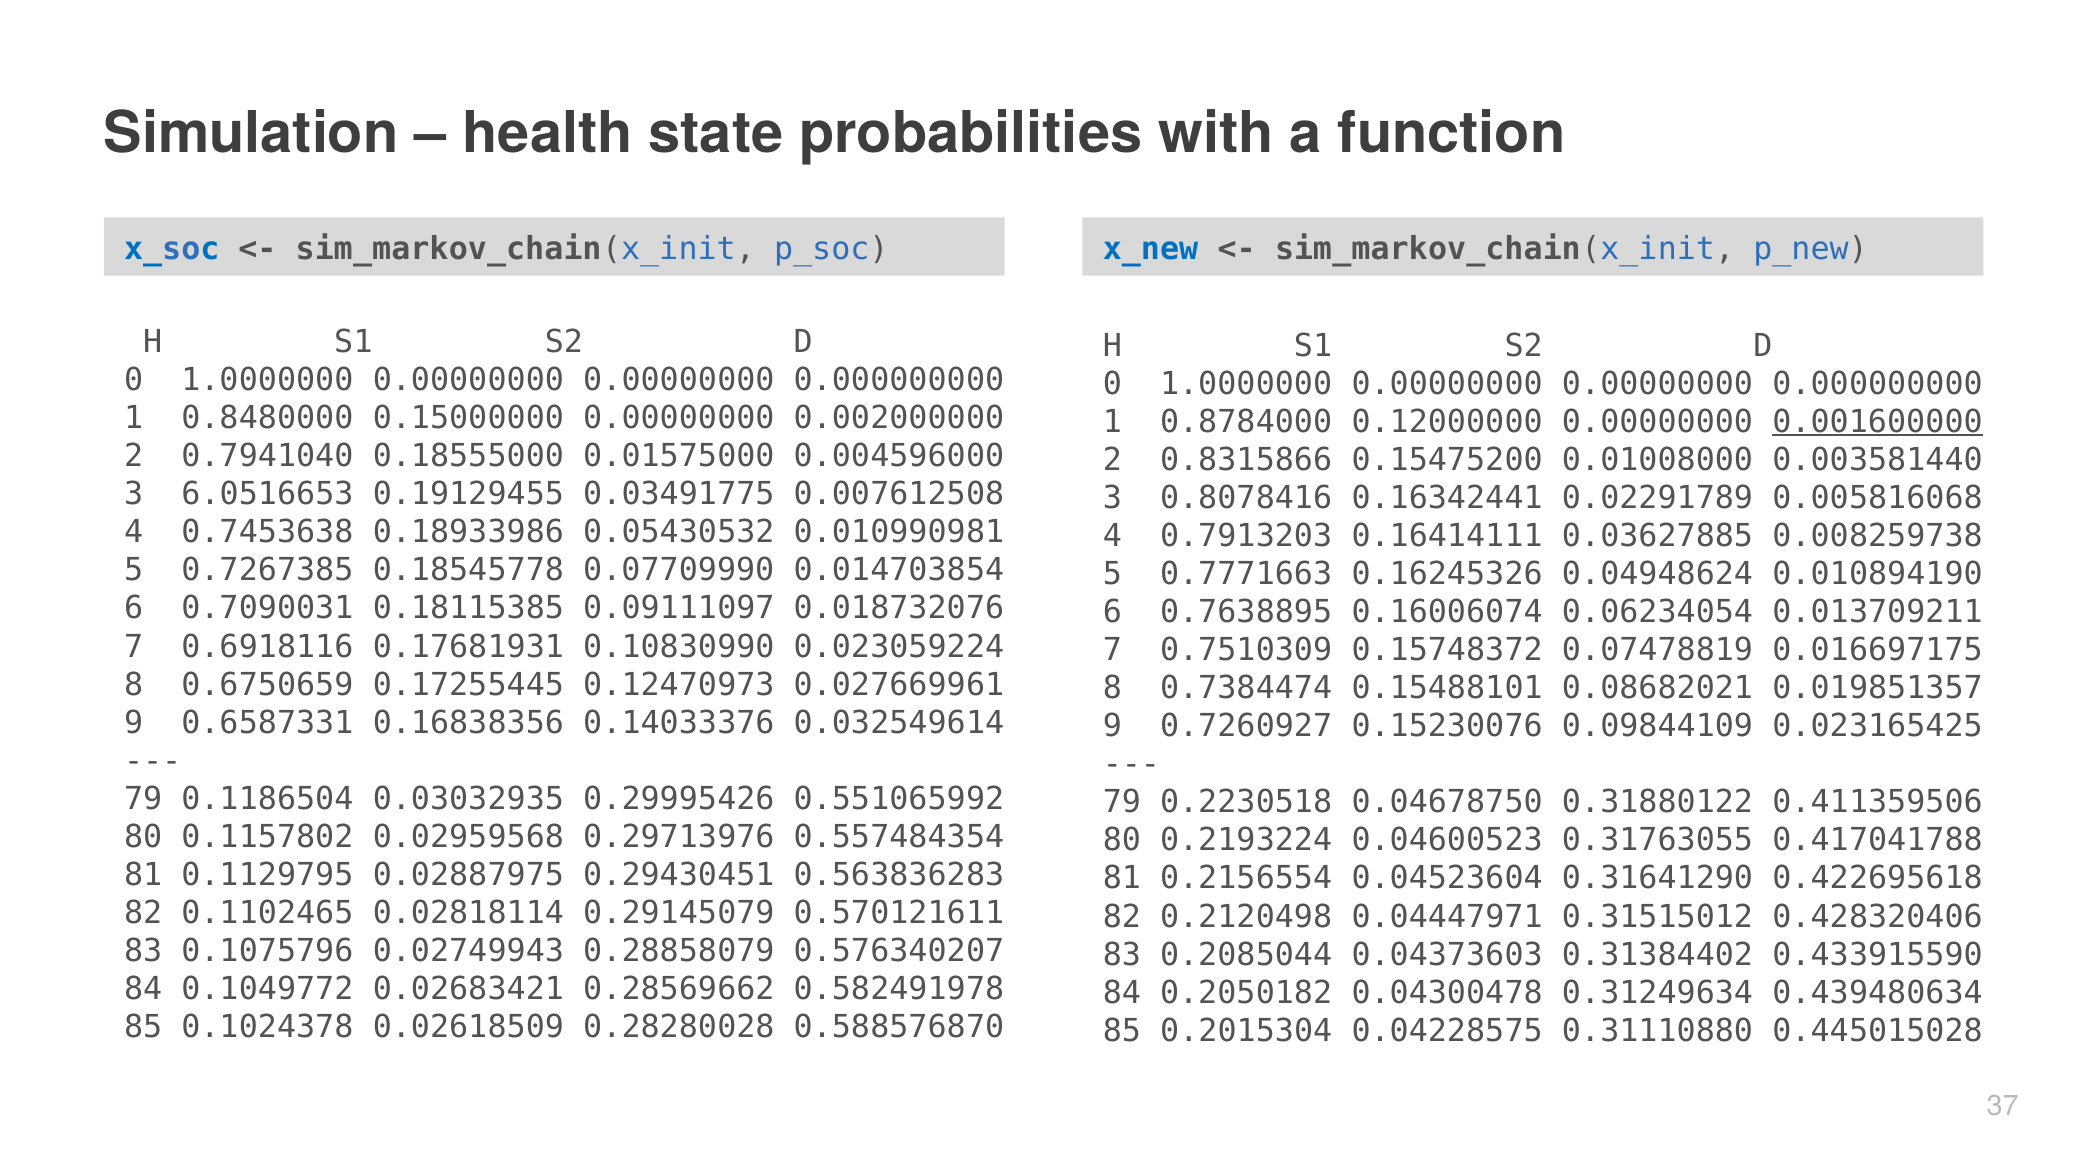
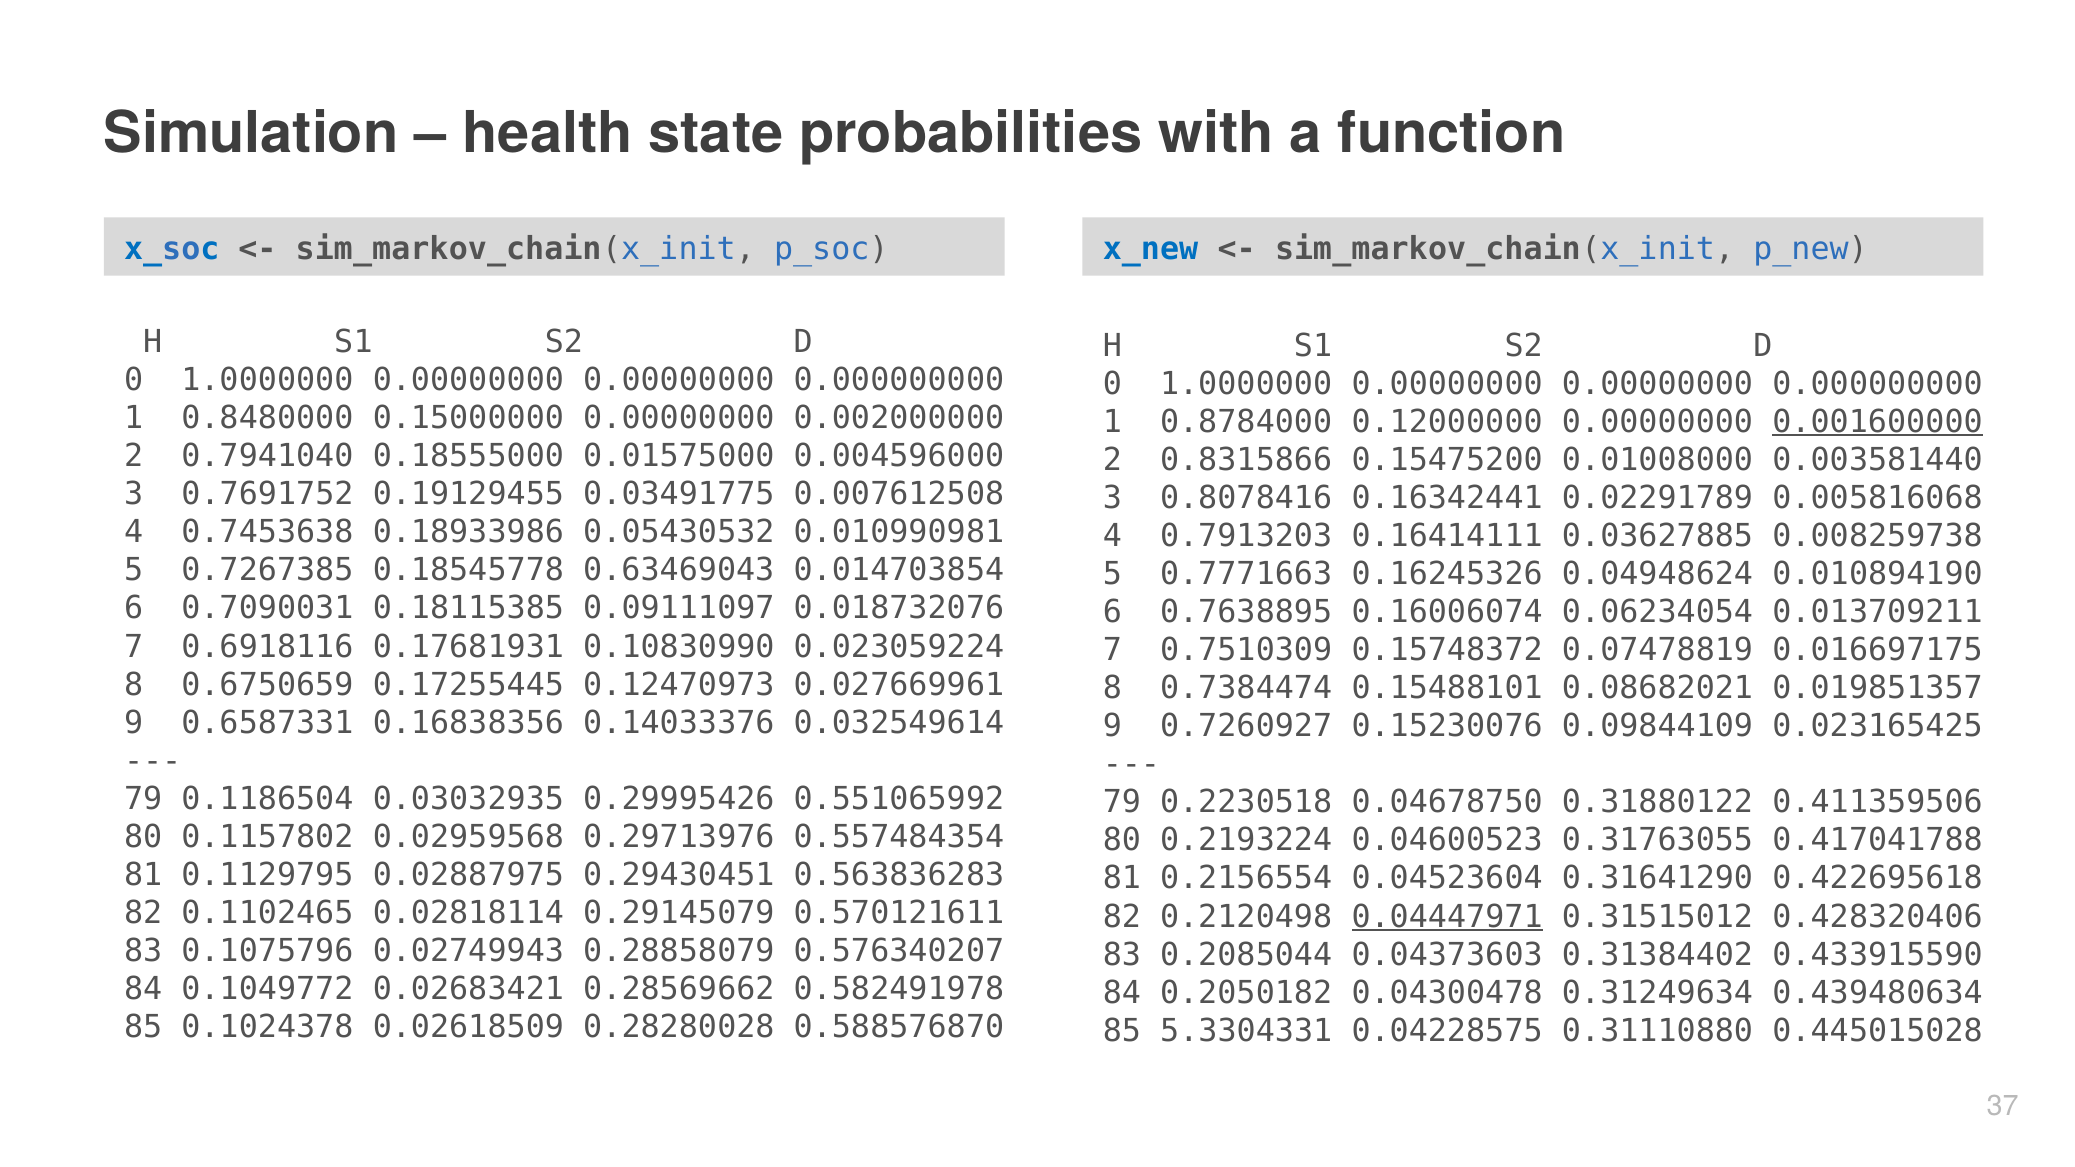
6.0516653: 6.0516653 -> 0.7691752 (267, 494)
0.07709990: 0.07709990 -> 0.63469043 (679, 571)
0.04447971 underline: none -> present (1447, 917)
0.2015304: 0.2015304 -> 5.3304331 (1246, 1031)
